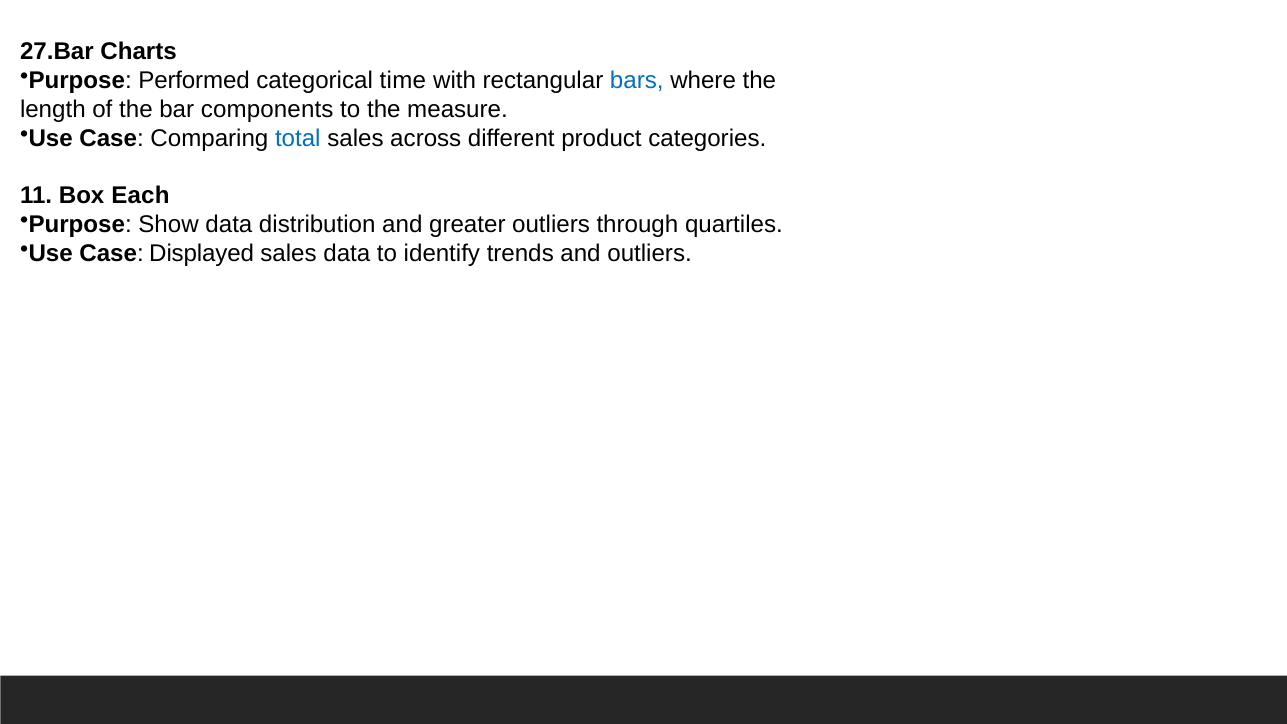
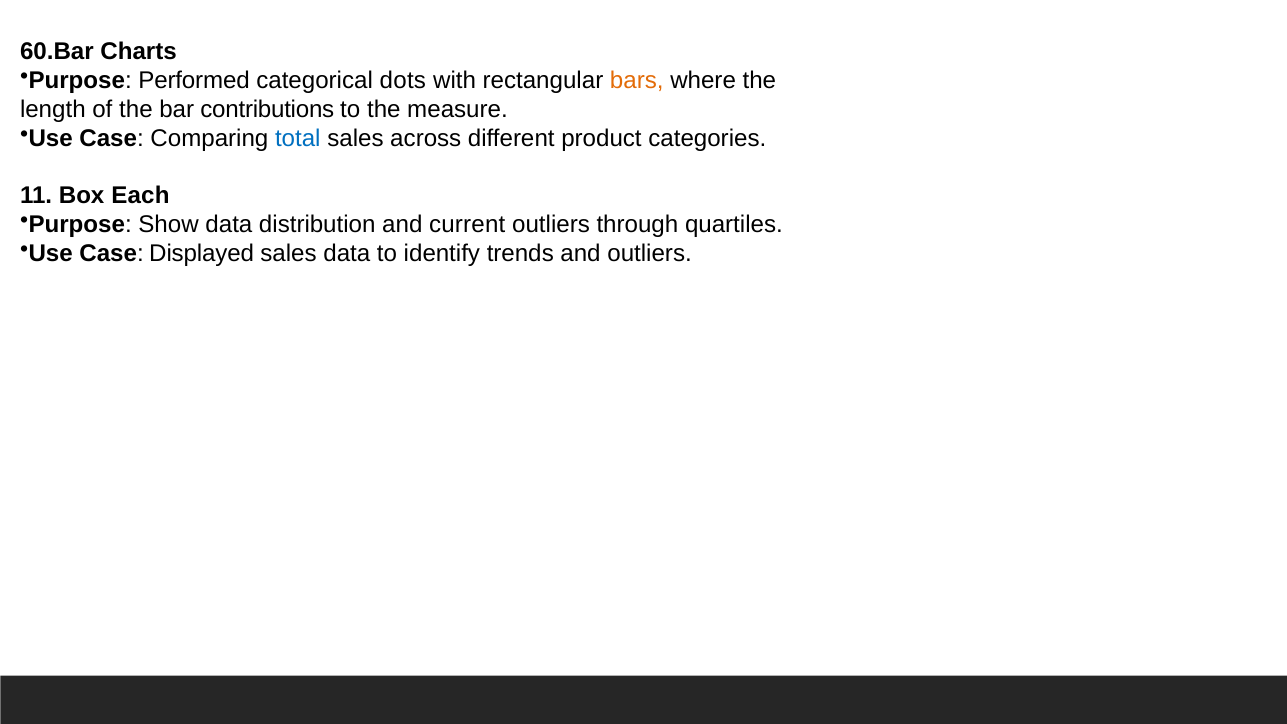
27.Bar: 27.Bar -> 60.Bar (57, 51)
time: time -> dots (403, 80)
bars colour: blue -> orange (637, 80)
components: components -> contributions (267, 109)
greater: greater -> current (467, 225)
